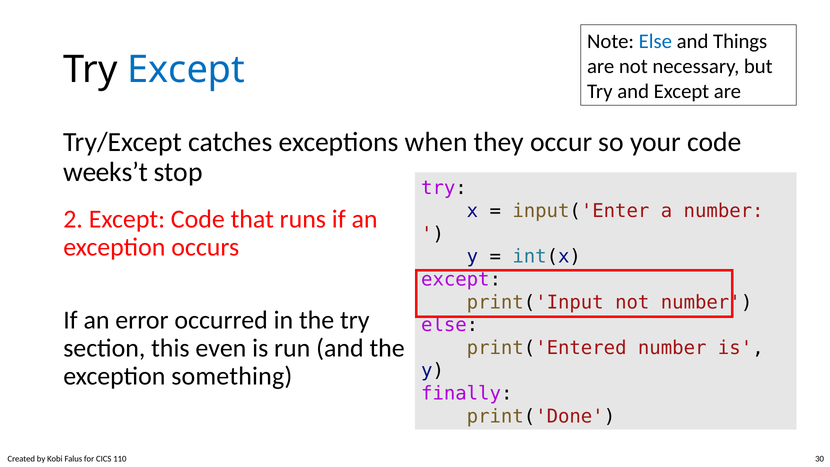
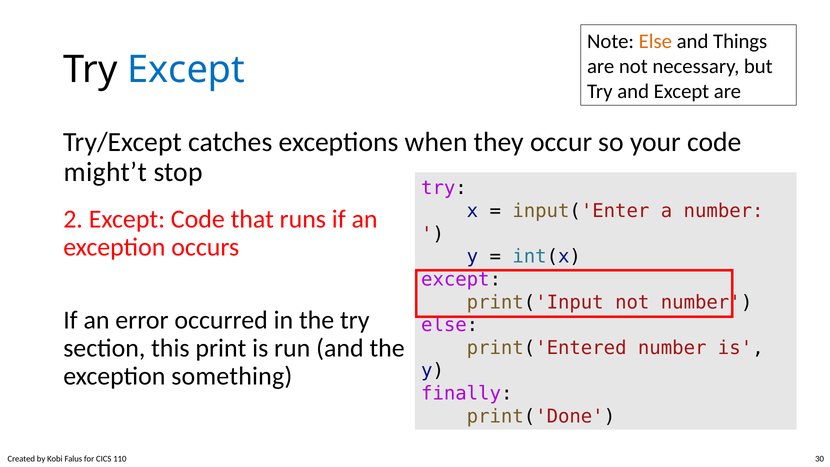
Else colour: blue -> orange (655, 42)
weeks’t: weeks’t -> might’t (105, 172)
even: even -> print (221, 348)
